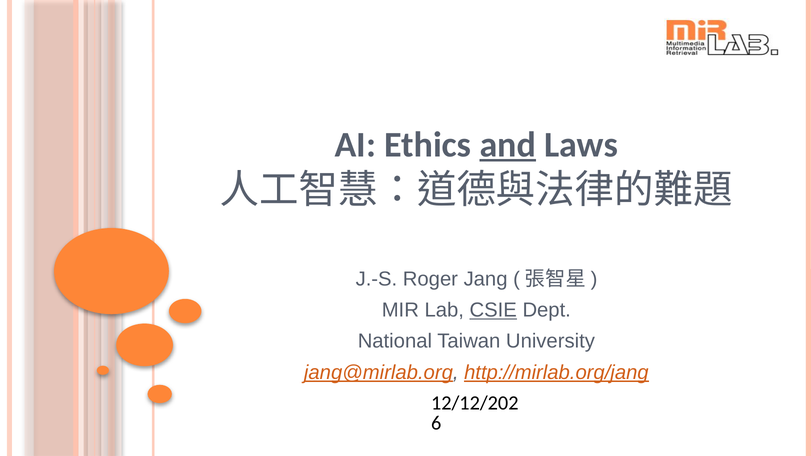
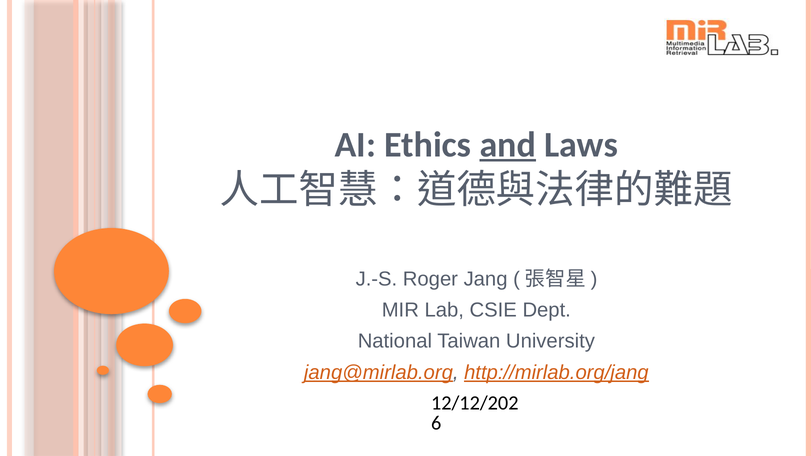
CSIE underline: present -> none (493, 310)
